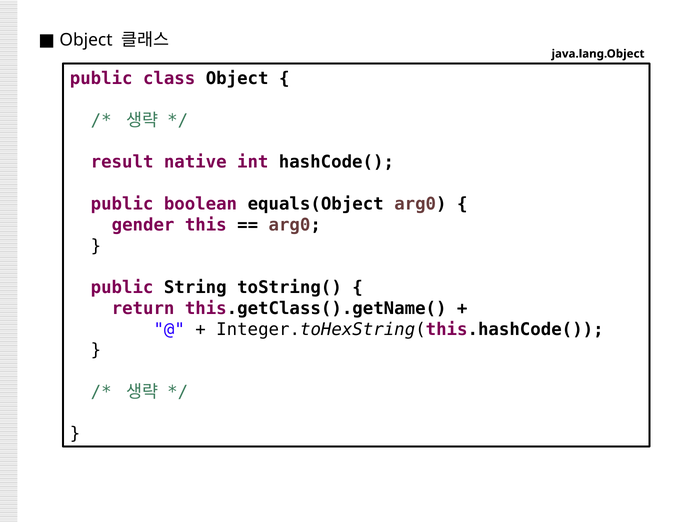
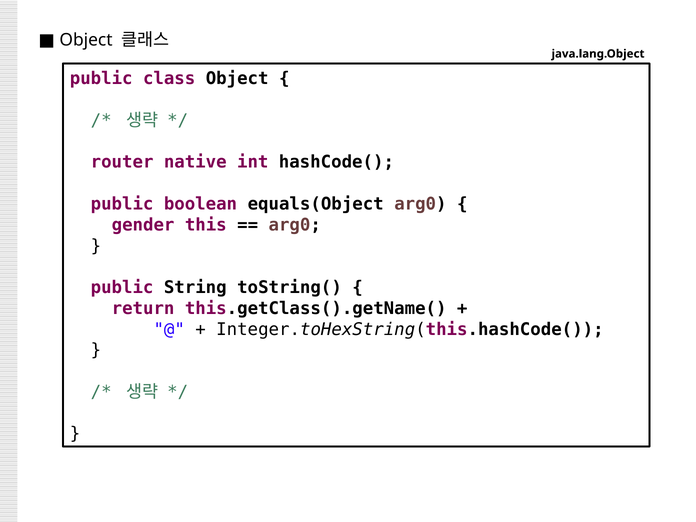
result: result -> router (122, 162)
